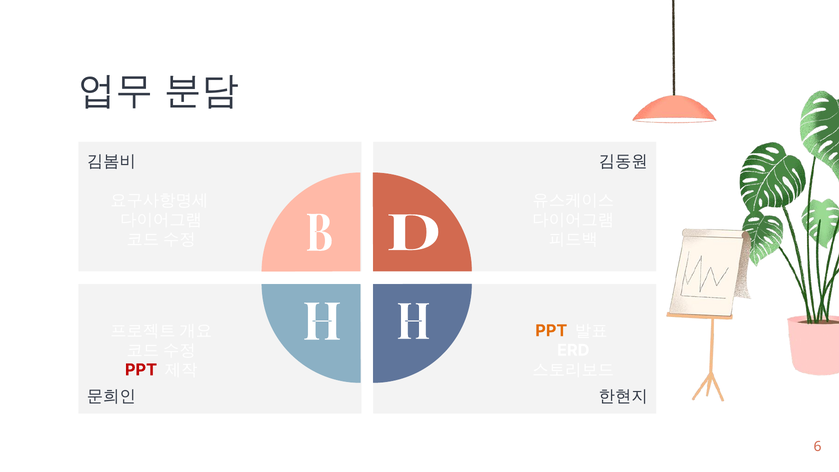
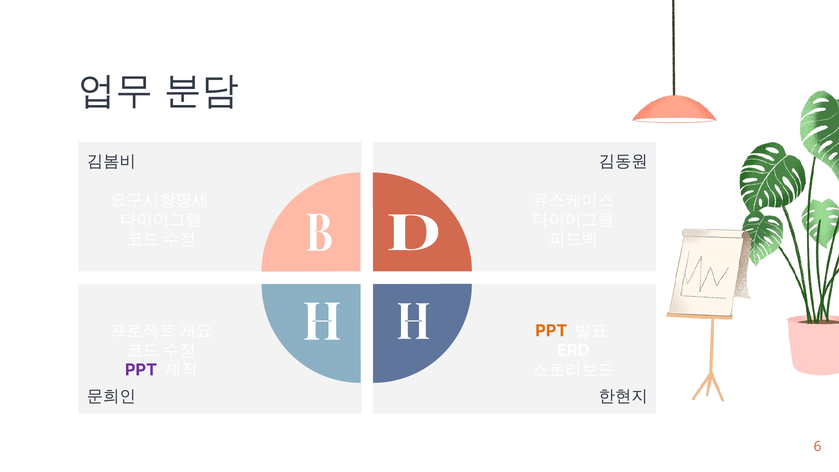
PPT colour: red -> purple (141, 370)
